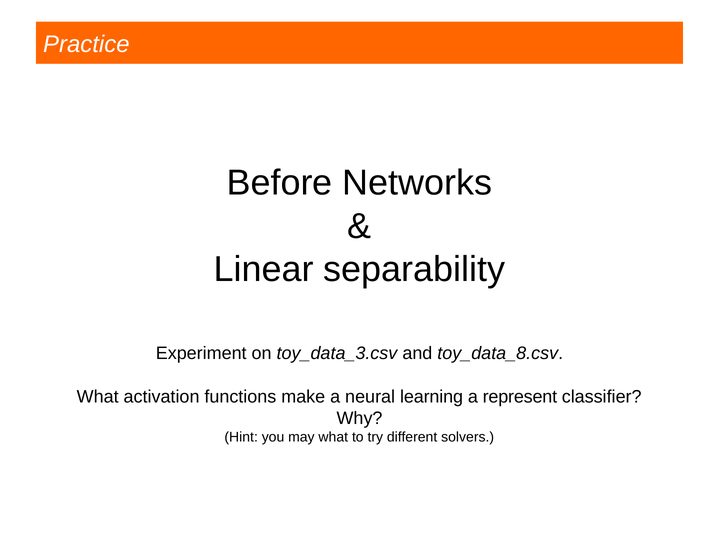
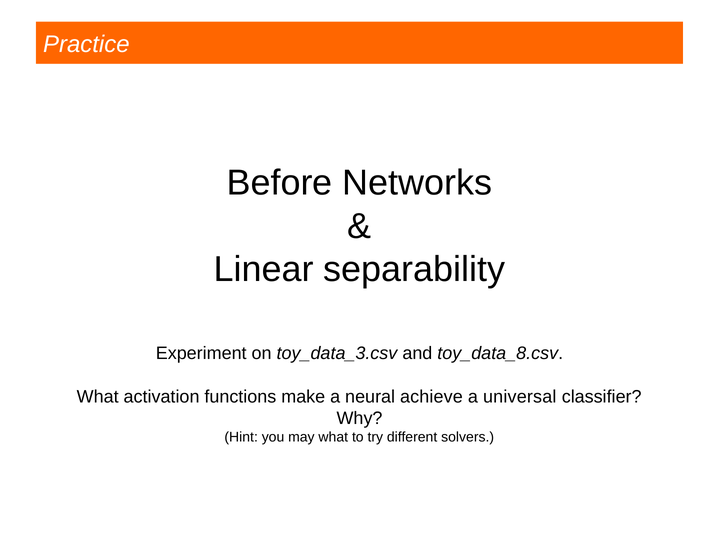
learning: learning -> achieve (431, 396)
represent: represent -> universal (520, 396)
